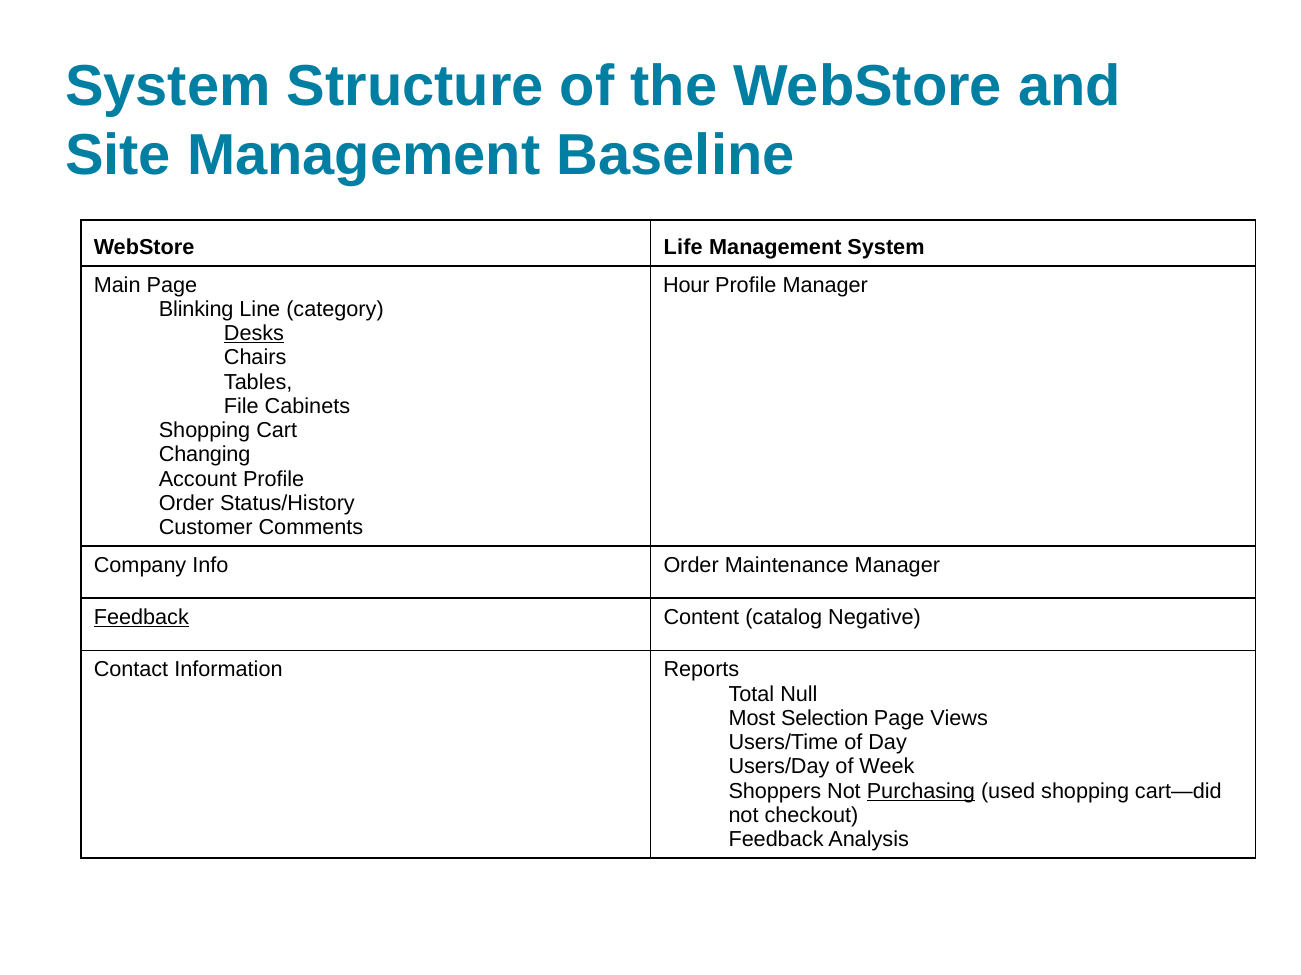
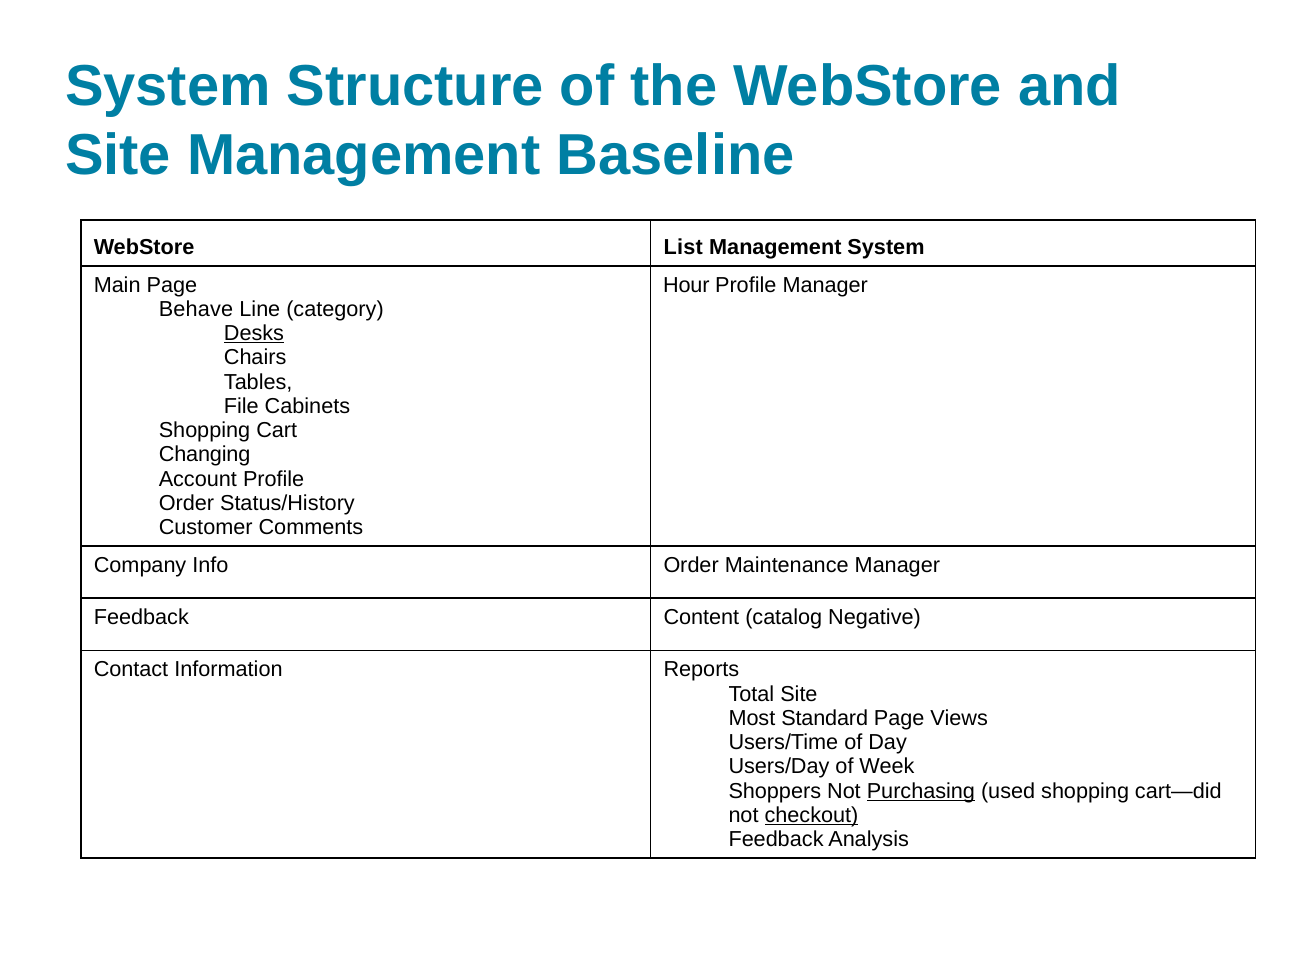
Life: Life -> List (683, 248)
Blinking: Blinking -> Behave (196, 309)
Feedback underline: present -> none (141, 618)
Total Null: Null -> Site (799, 694)
Selection: Selection -> Standard (825, 719)
checkout underline: none -> present (811, 816)
